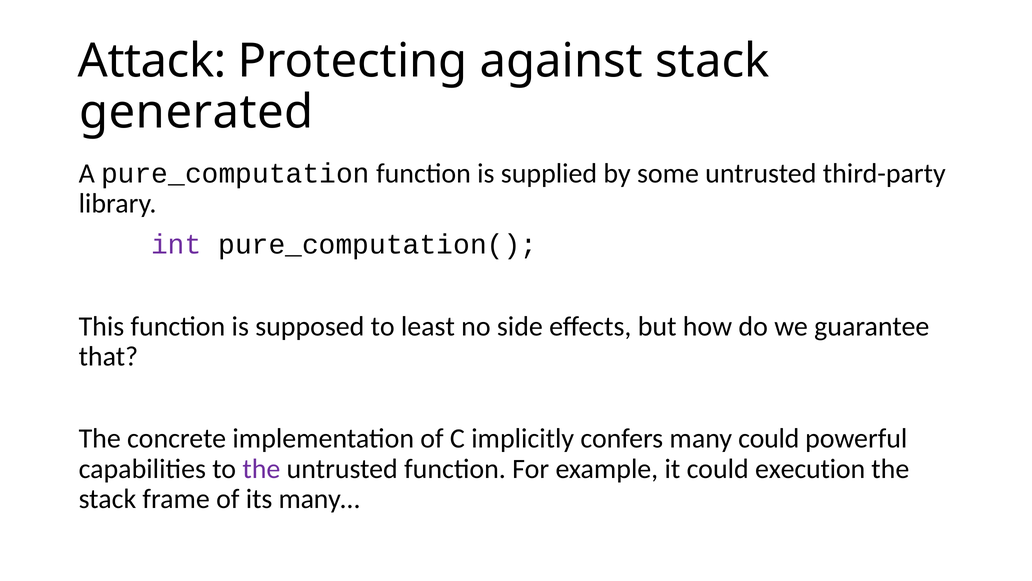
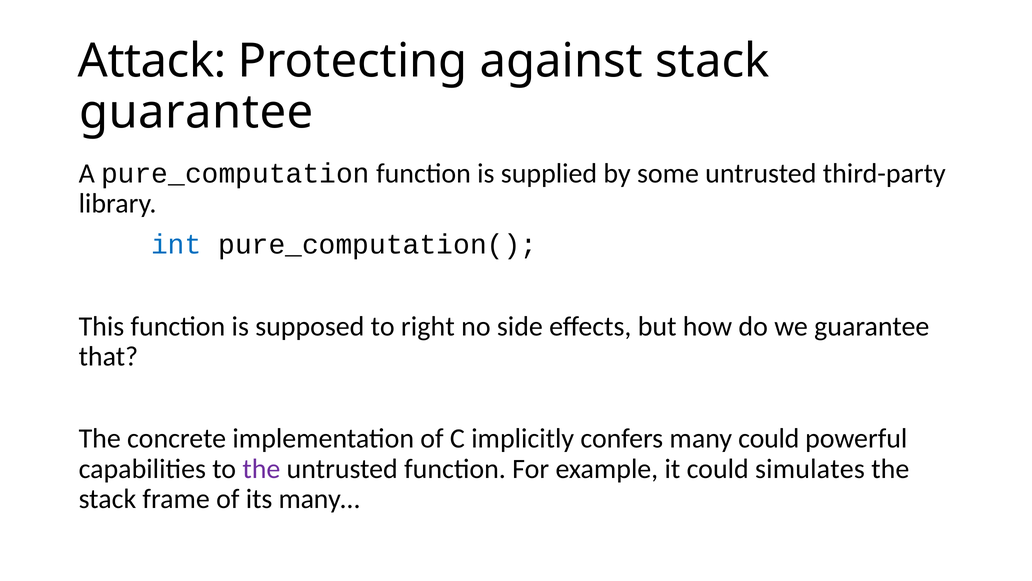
generated: generated -> guarantee (196, 112)
int colour: purple -> blue (176, 244)
least: least -> right (428, 326)
execution: execution -> simulates (810, 468)
